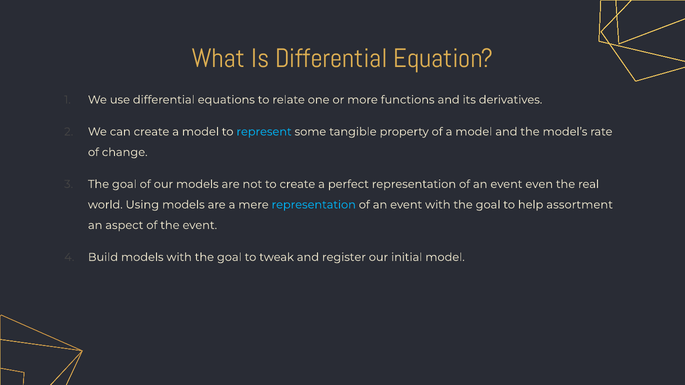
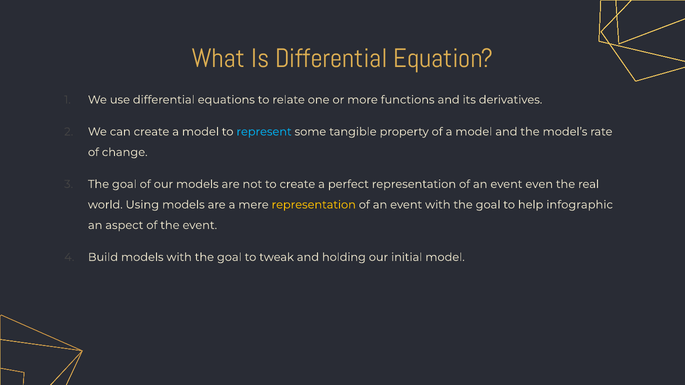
representation colour: light blue -> yellow (314, 205)
assortment: assortment -> infographic (580, 205)
register: register -> holding (344, 257)
